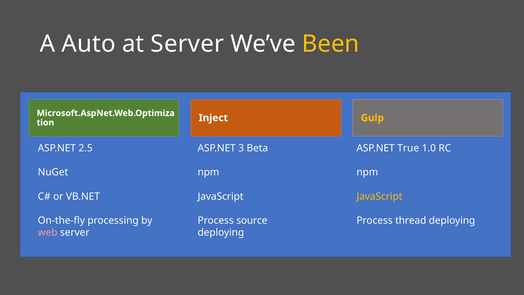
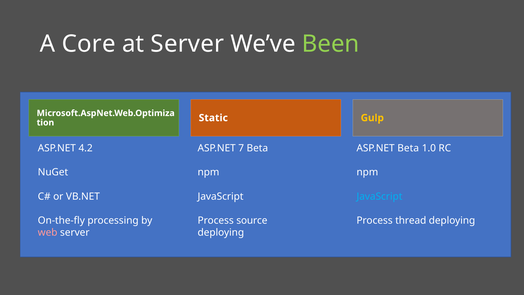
Auto: Auto -> Core (89, 44)
Been colour: yellow -> light green (331, 44)
Inject: Inject -> Static (213, 118)
2.5: 2.5 -> 4.2 (86, 148)
3: 3 -> 7 (241, 148)
ASP.NET True: True -> Beta (408, 148)
JavaScript colour: yellow -> light blue (379, 196)
